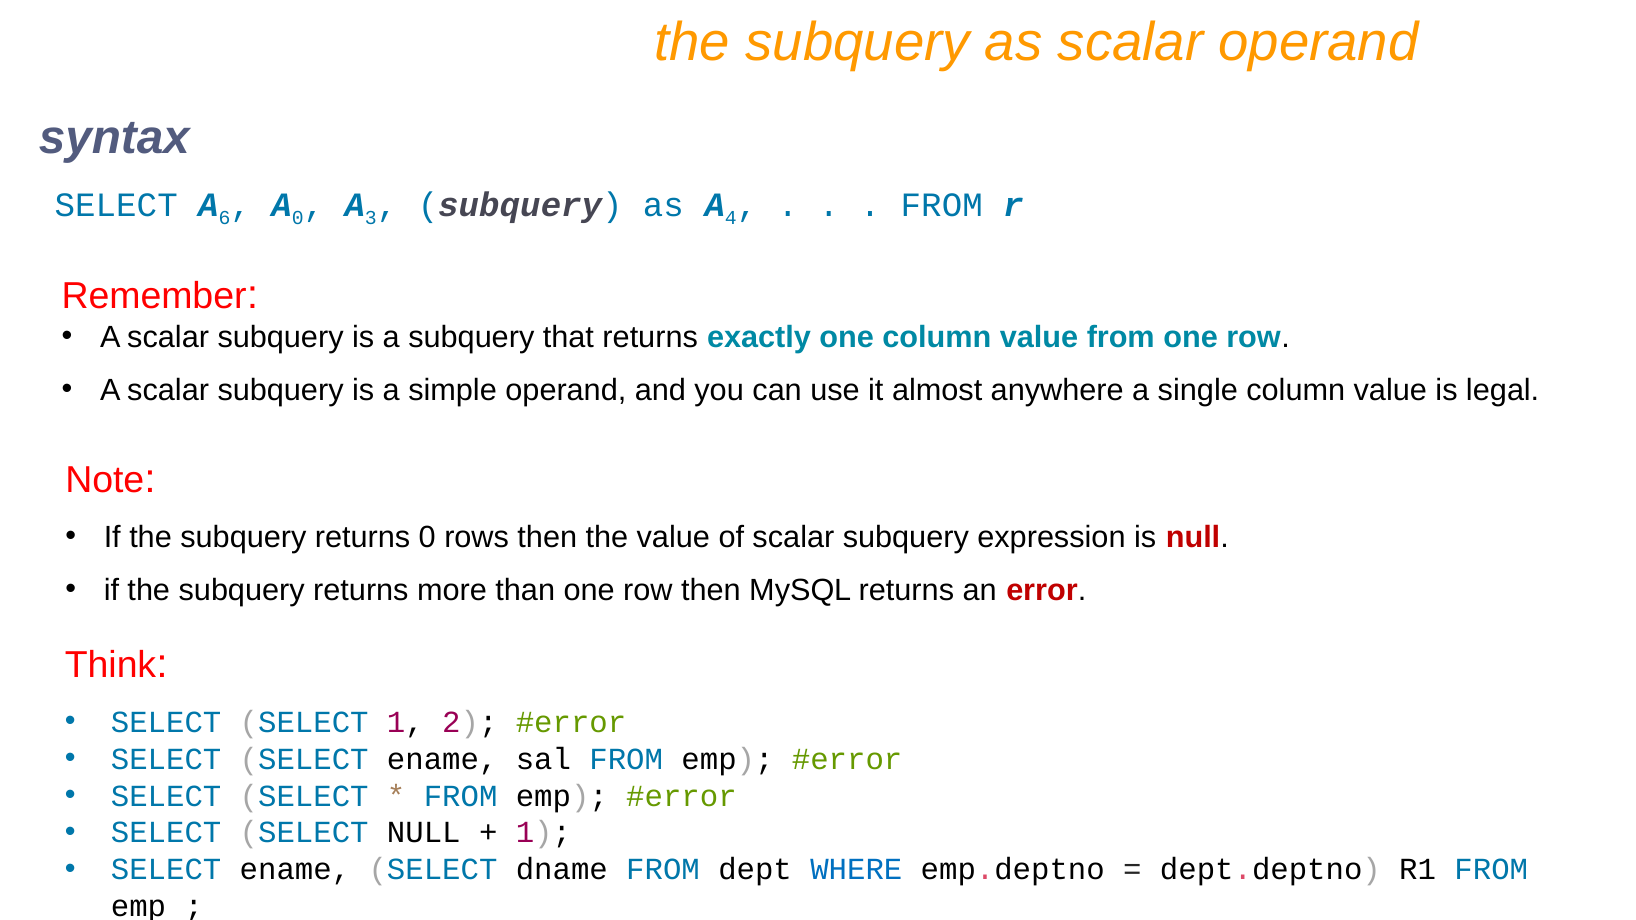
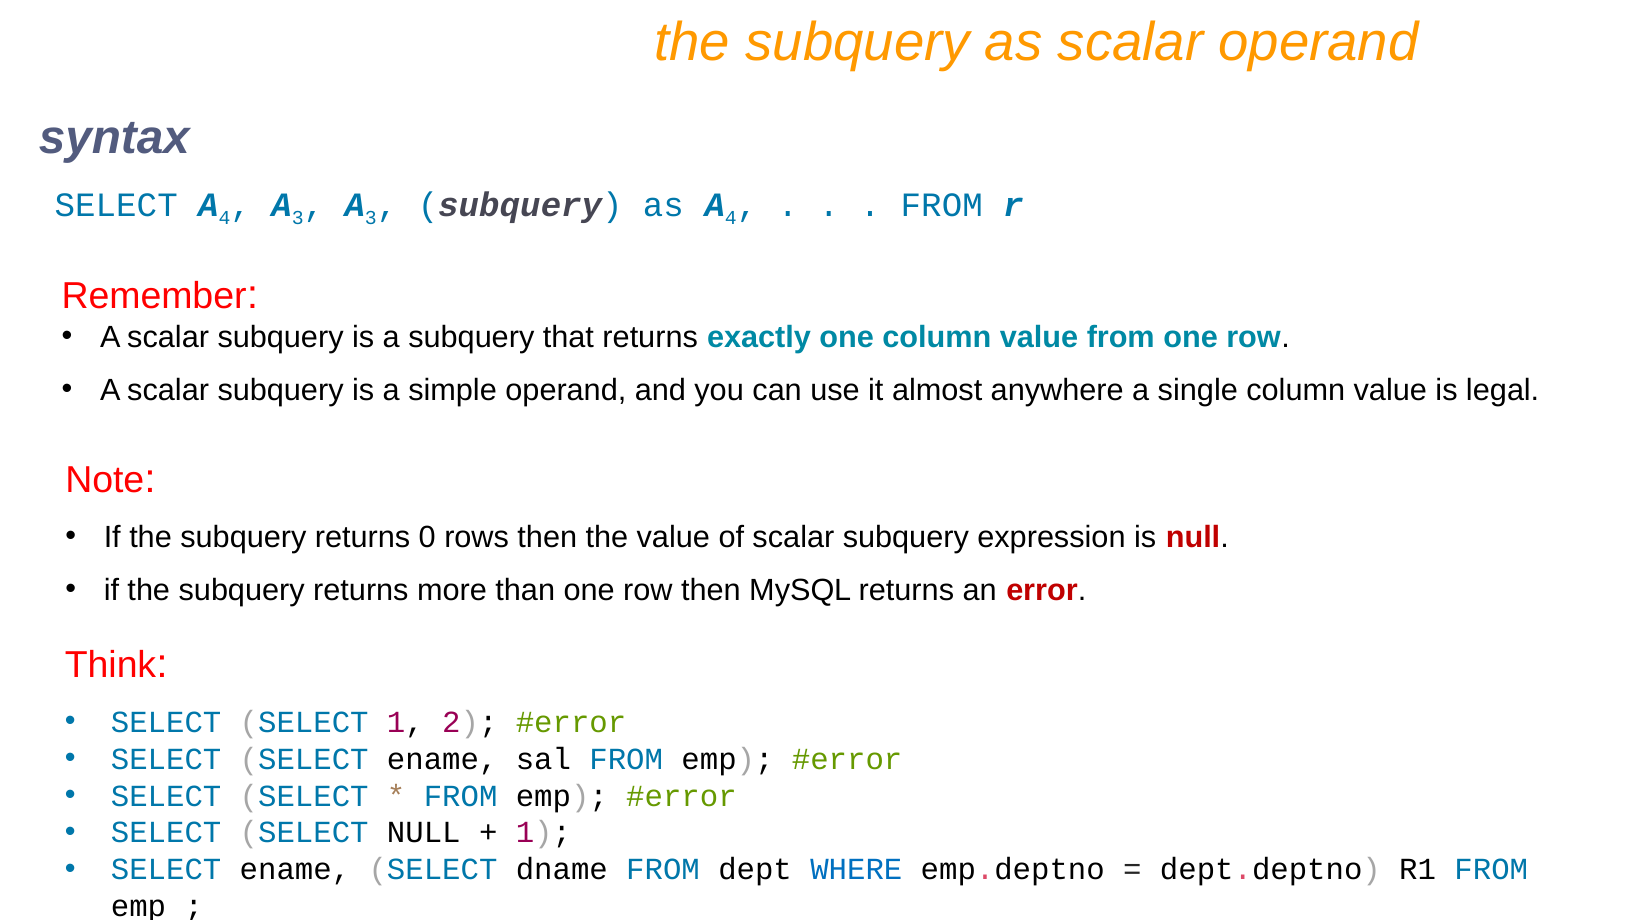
SELECT A 6: 6 -> 4 (224, 218)
0: 0 -> 3 (298, 218)
